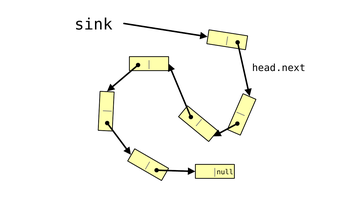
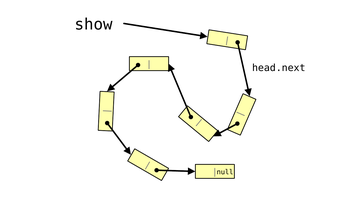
sink: sink -> show (94, 24)
